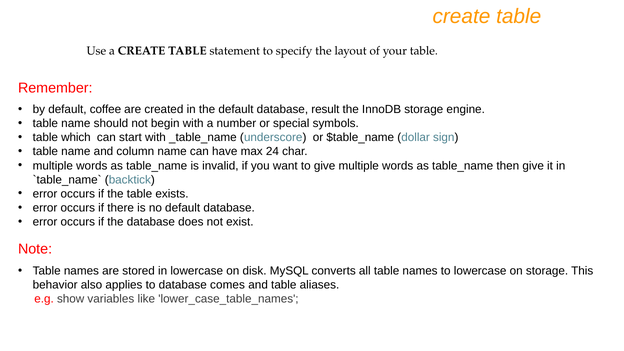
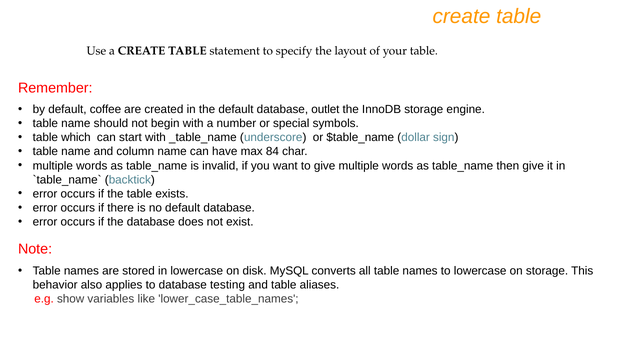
result: result -> outlet (325, 110)
24: 24 -> 84 (272, 152)
comes: comes -> testing (228, 285)
